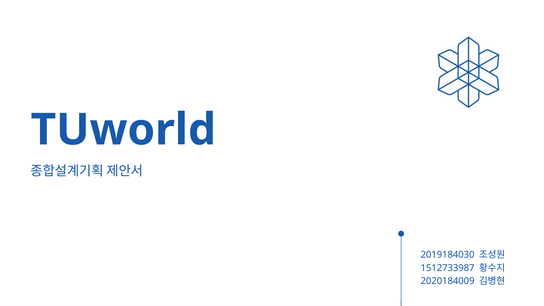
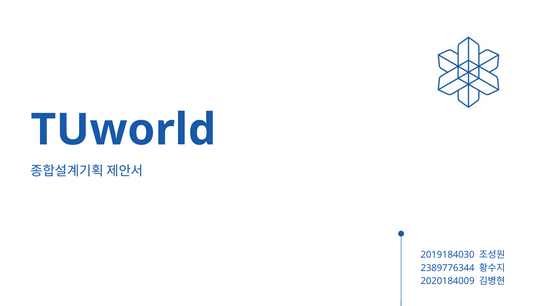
1512733987: 1512733987 -> 2389776344 (448, 268)
